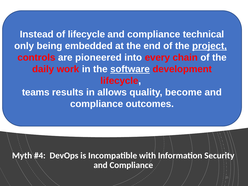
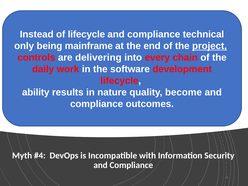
embedded: embedded -> mainframe (89, 46)
pioneered: pioneered -> delivering (98, 57)
software underline: present -> none (130, 69)
teams: teams -> ability (36, 92)
allows: allows -> nature (112, 92)
